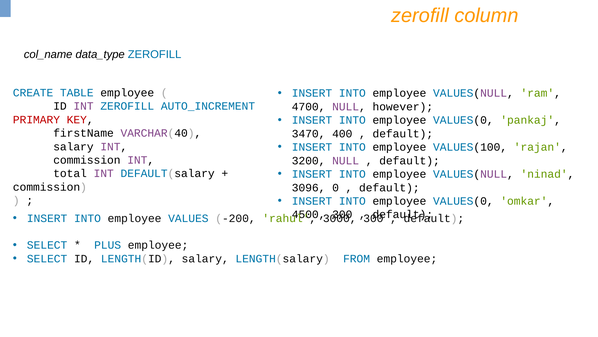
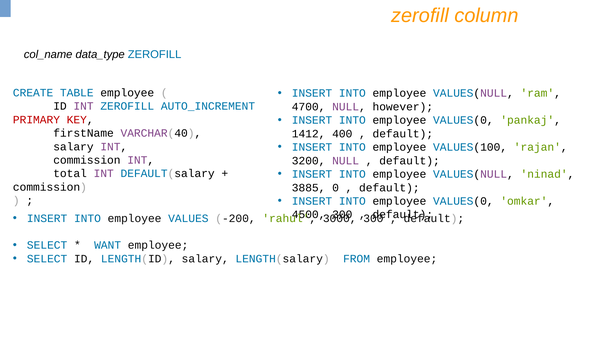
3470: 3470 -> 1412 (309, 133)
3096: 3096 -> 3885 (309, 187)
PLUS: PLUS -> WANT (108, 245)
